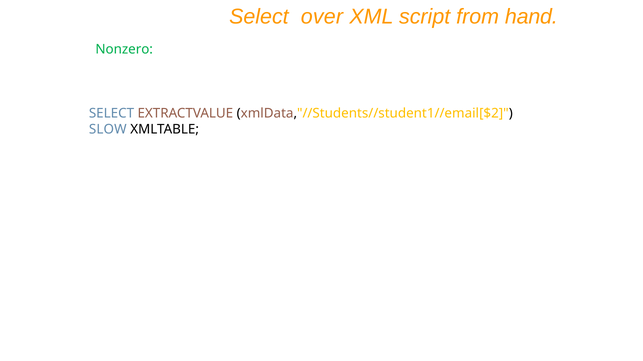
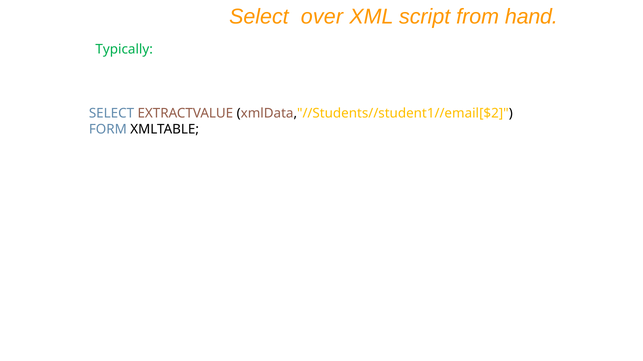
Nonzero: Nonzero -> Typically (124, 49)
SLOW: SLOW -> FORM (108, 129)
